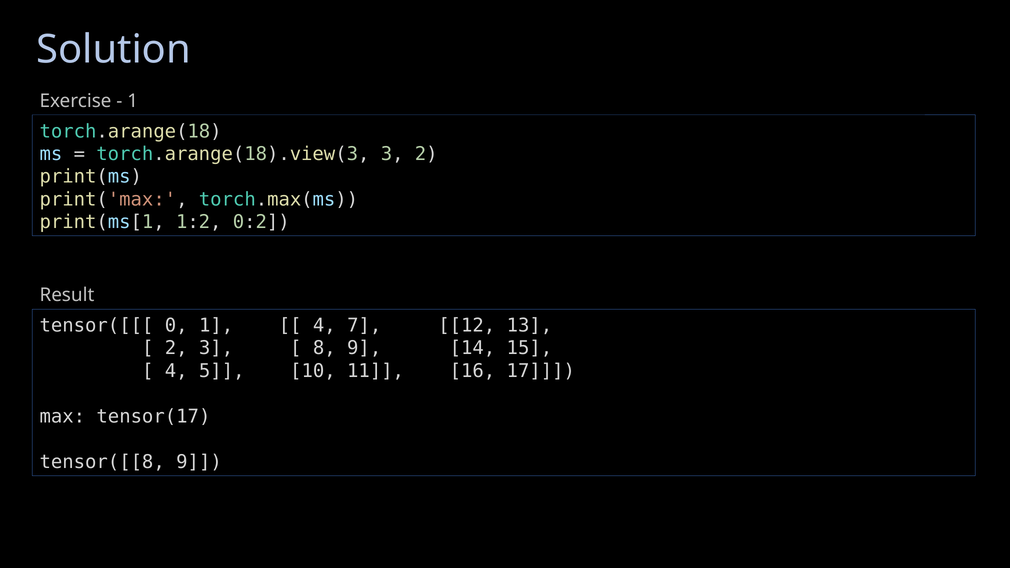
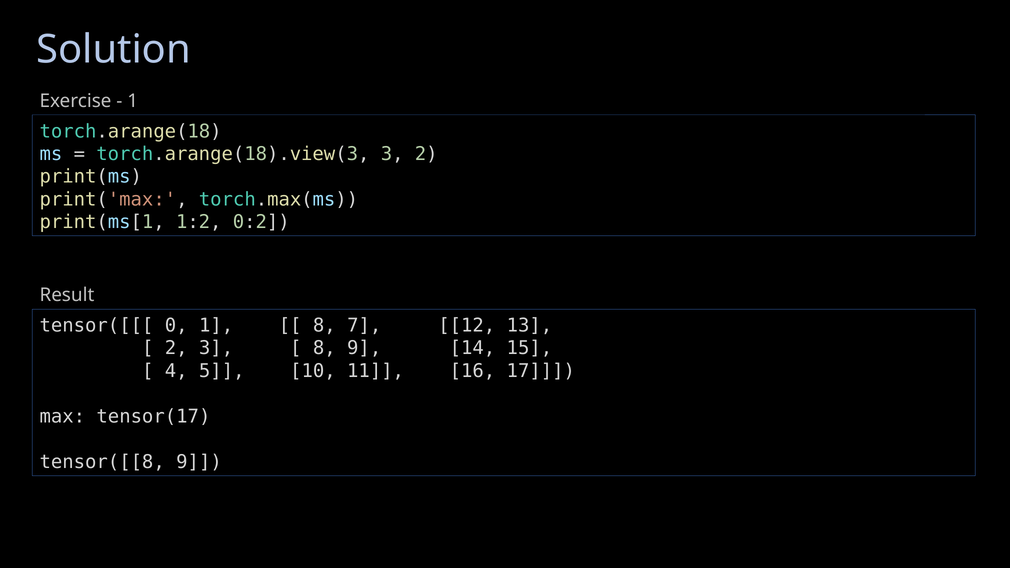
4: 4 -> 8 (324, 326)
